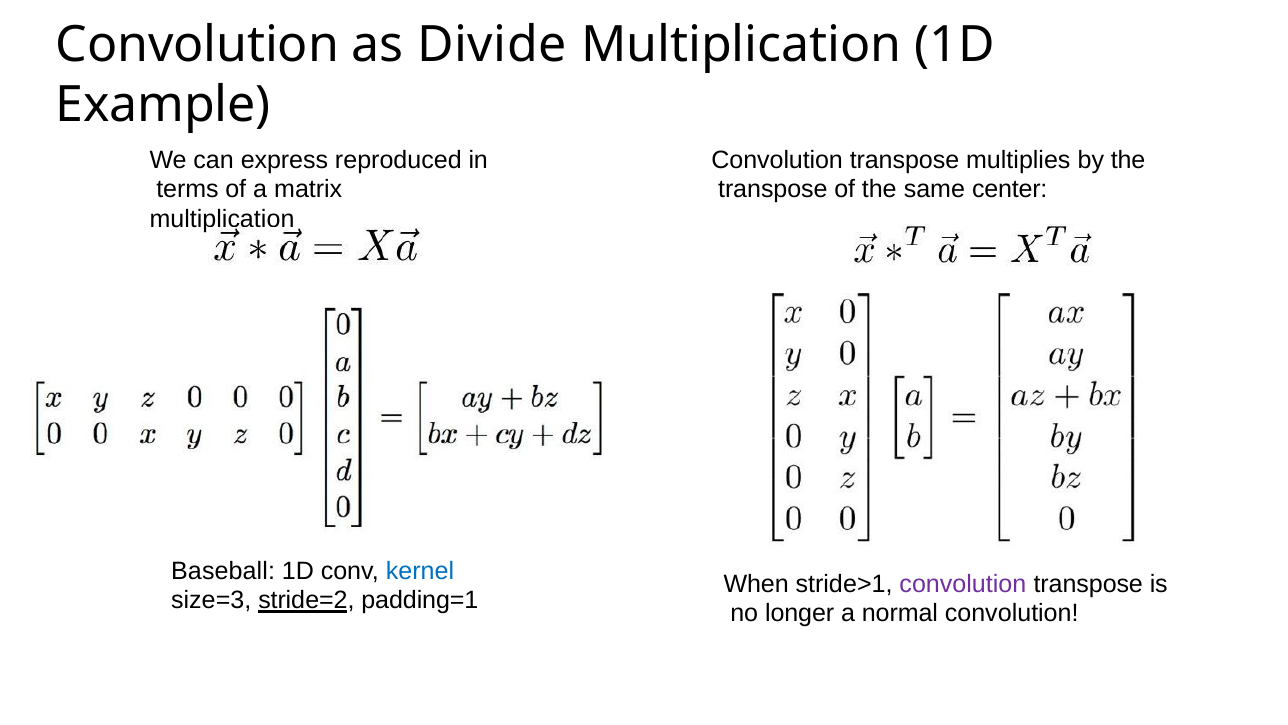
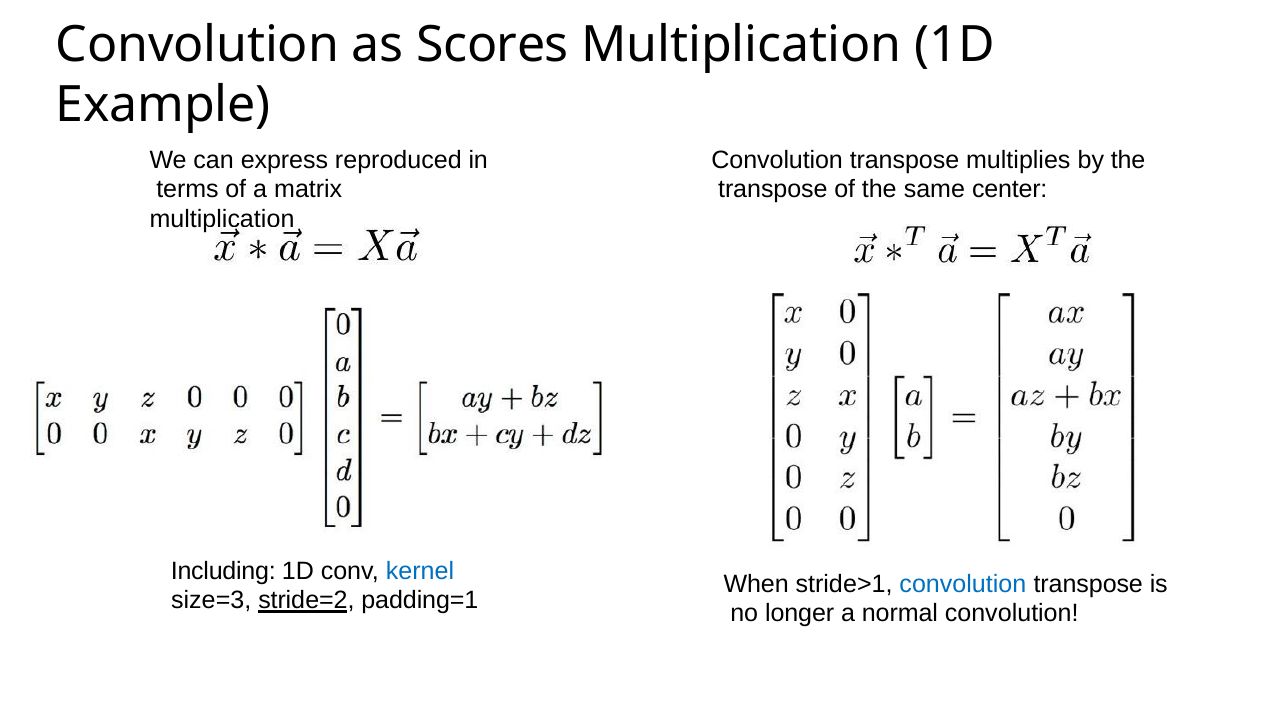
Divide: Divide -> Scores (493, 45)
Baseball: Baseball -> Including (223, 571)
convolution colour: purple -> blue (963, 584)
